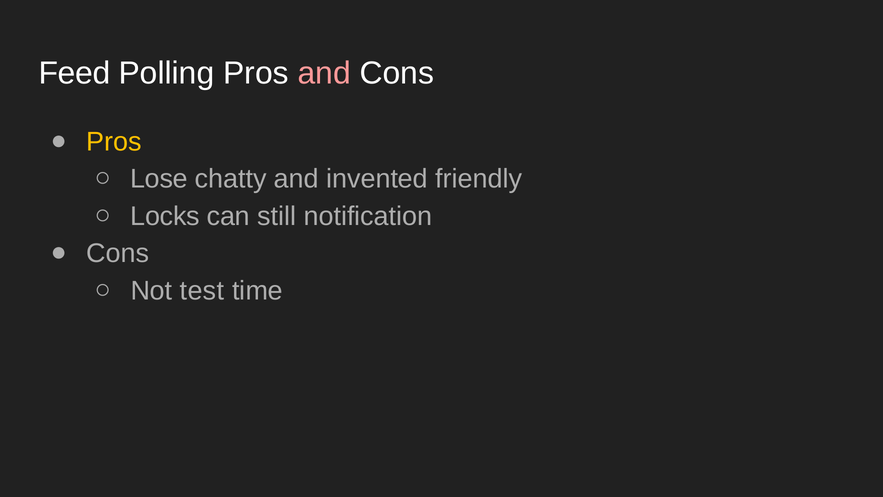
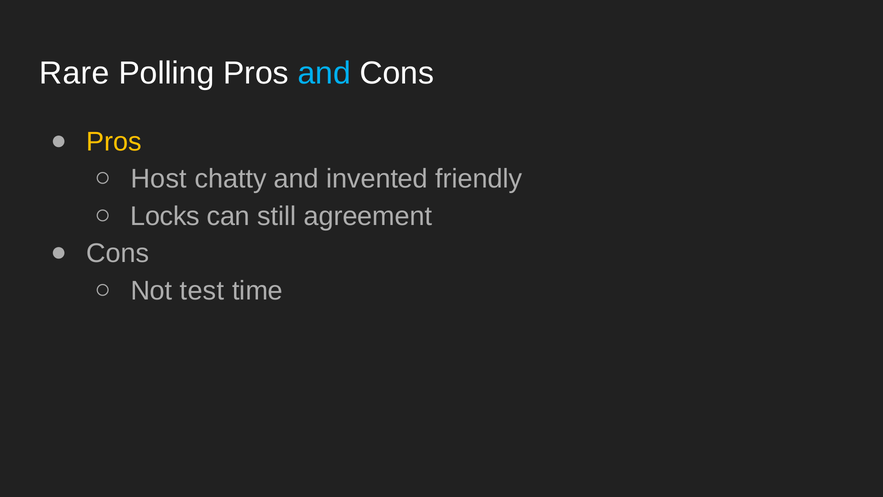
Feed: Feed -> Rare (74, 73)
and colour: pink -> light blue (324, 73)
Lose: Lose -> Host (159, 179)
notification: notification -> agreement (368, 216)
